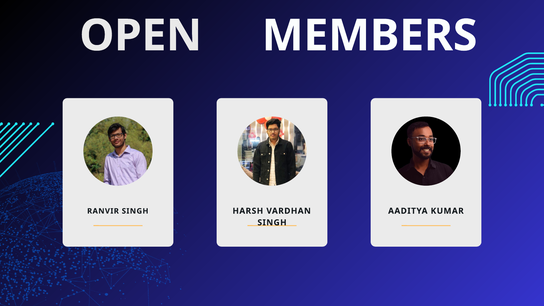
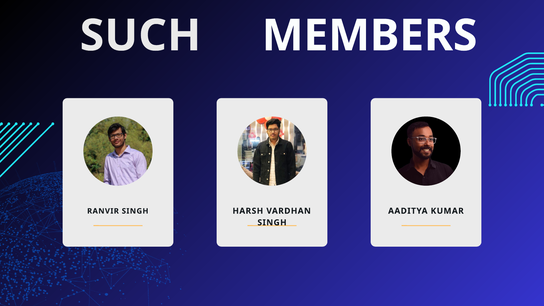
OPEN: OPEN -> SUCH (140, 36)
